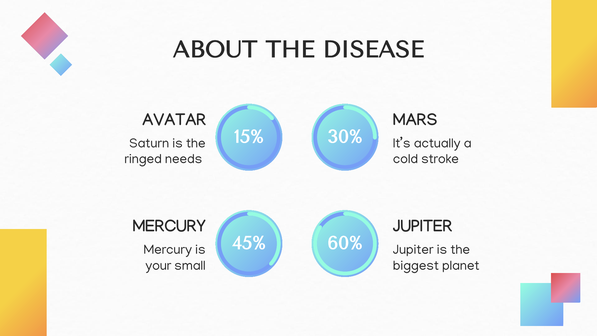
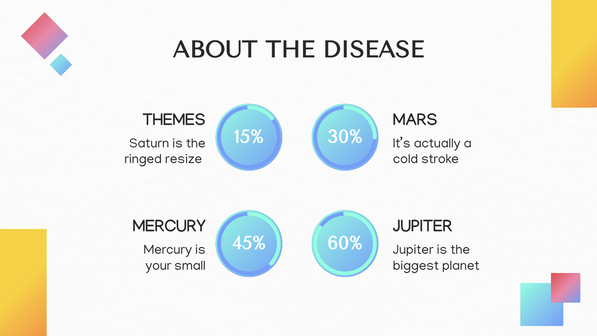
AVATAR: AVATAR -> THEMES (174, 119)
needs: needs -> resize (184, 159)
